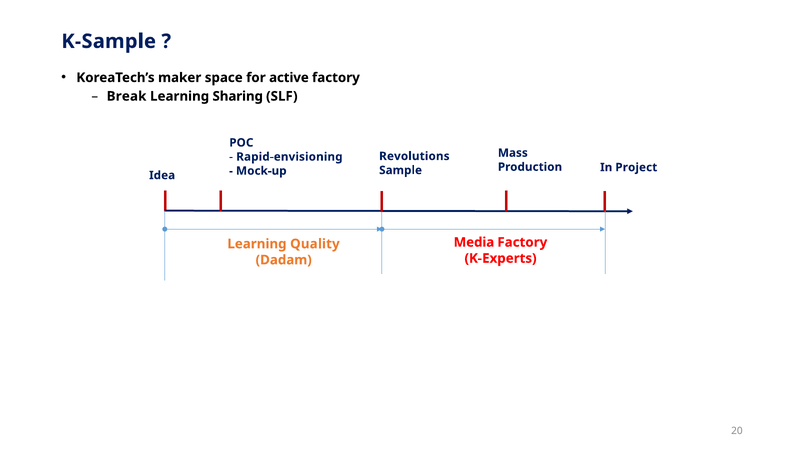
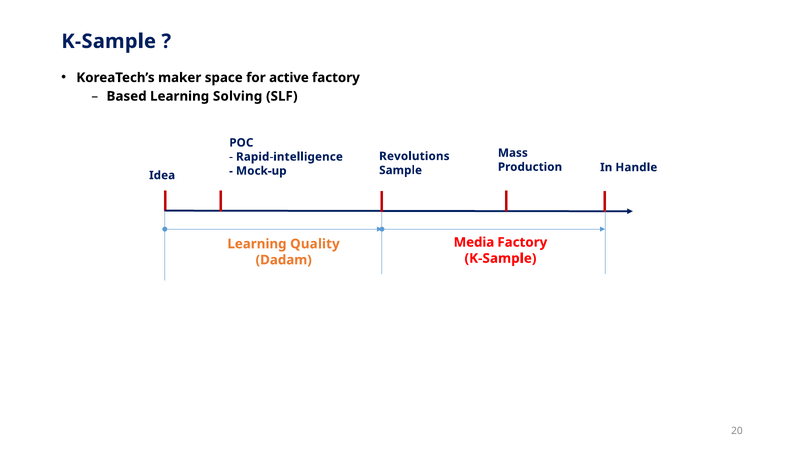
Break: Break -> Based (127, 96)
Sharing: Sharing -> Solving (238, 96)
Rapid-envisioning: Rapid-envisioning -> Rapid-intelligence (289, 157)
Project: Project -> Handle (636, 167)
K-Experts: K-Experts -> K-Sample (500, 259)
